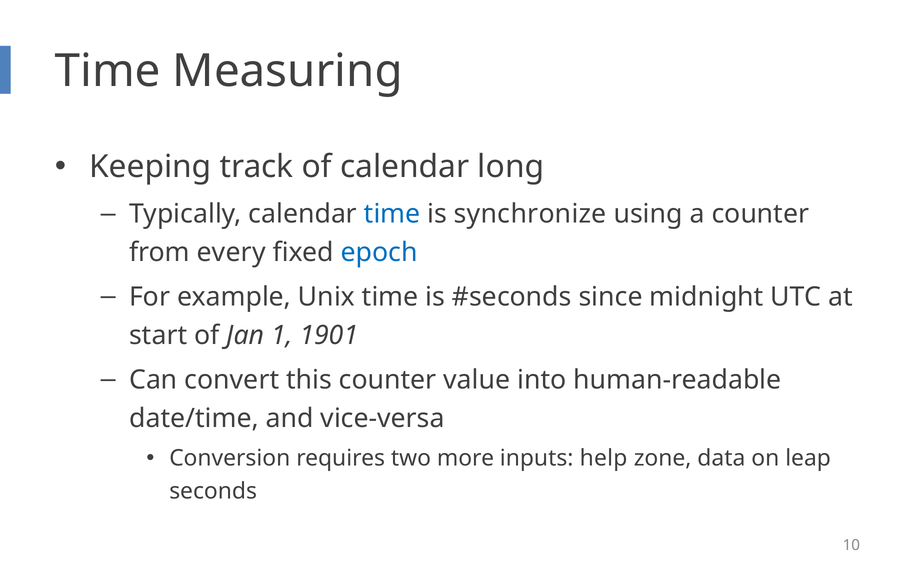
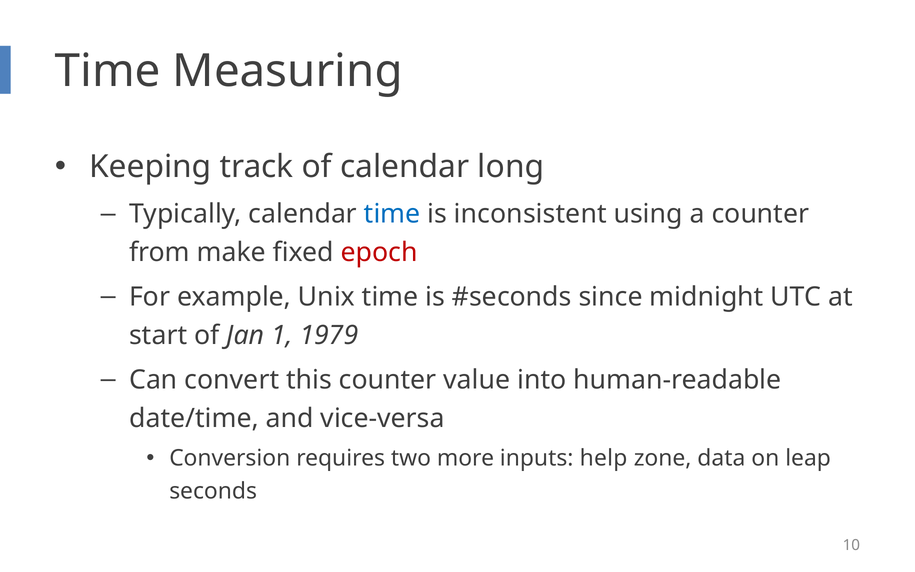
synchronize: synchronize -> inconsistent (530, 214)
every: every -> make (231, 252)
epoch colour: blue -> red (379, 252)
1901: 1901 -> 1979 (329, 335)
